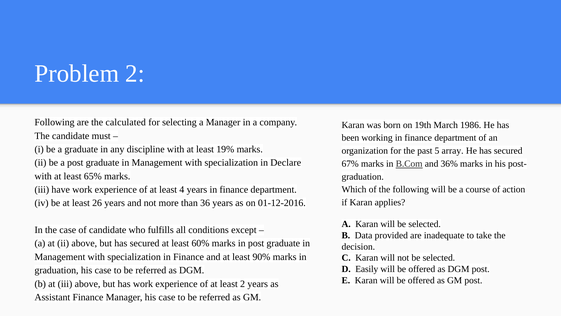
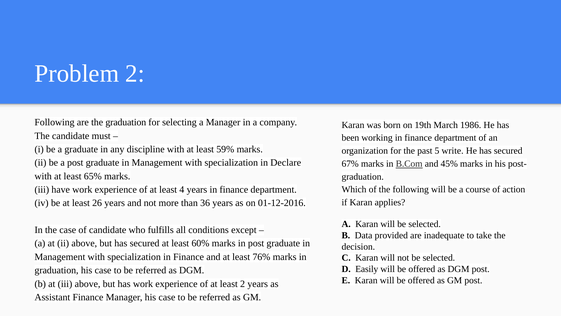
the calculated: calculated -> graduation (126, 122)
19%: 19% -> 59% (225, 149)
array: array -> write (453, 151)
36%: 36% -> 45% (449, 164)
90%: 90% -> 76% (261, 257)
